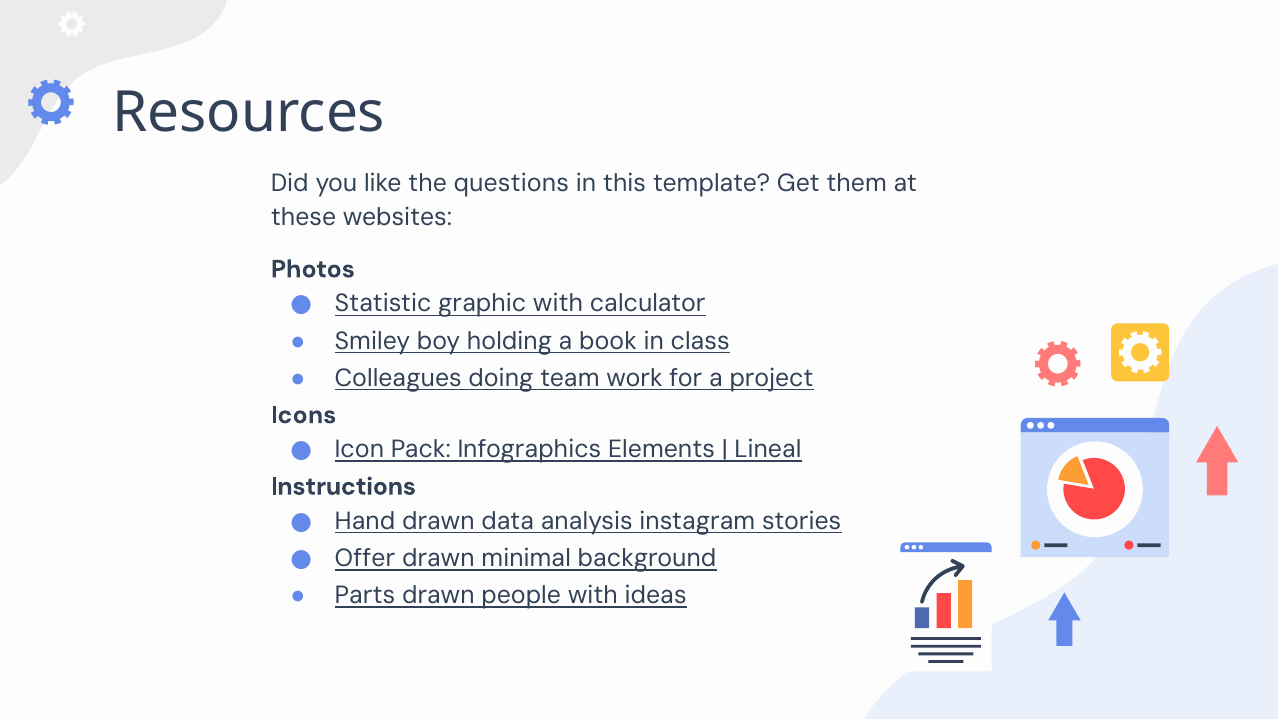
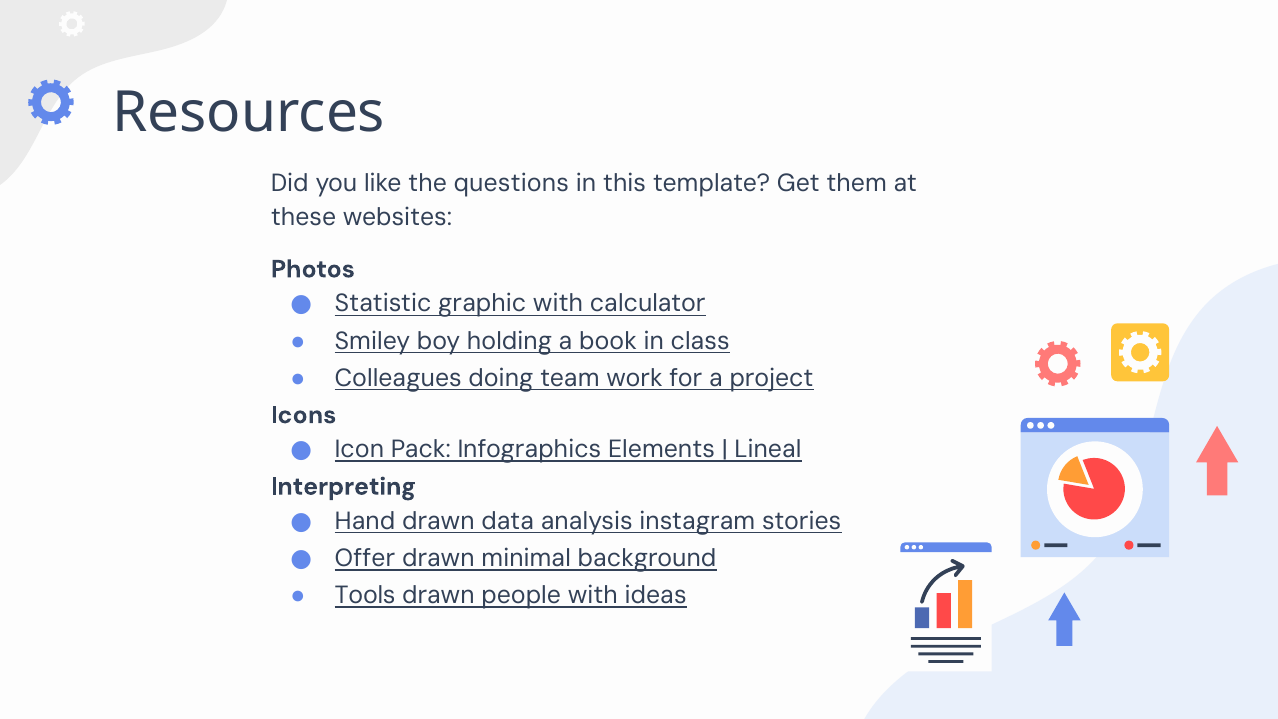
Instructions: Instructions -> Interpreting (343, 486)
Parts: Parts -> Tools (365, 595)
